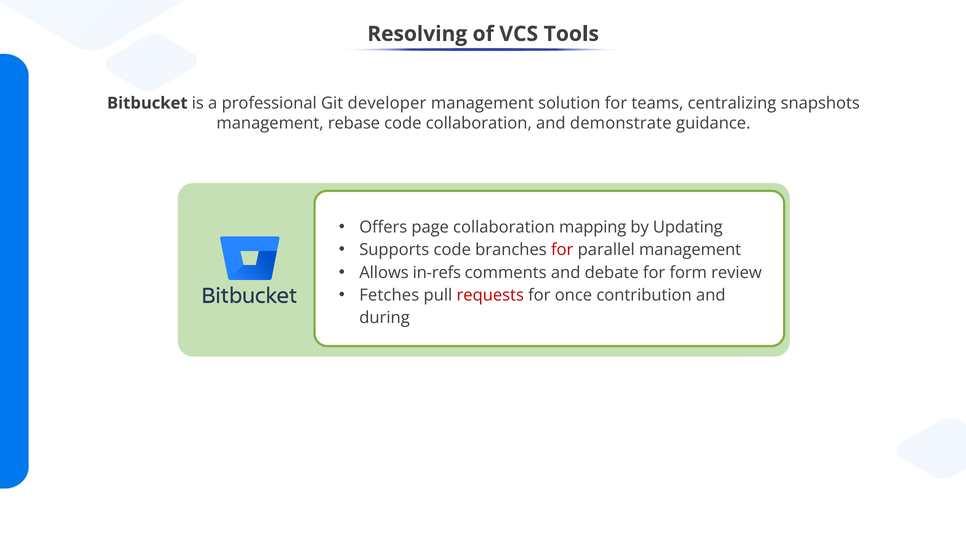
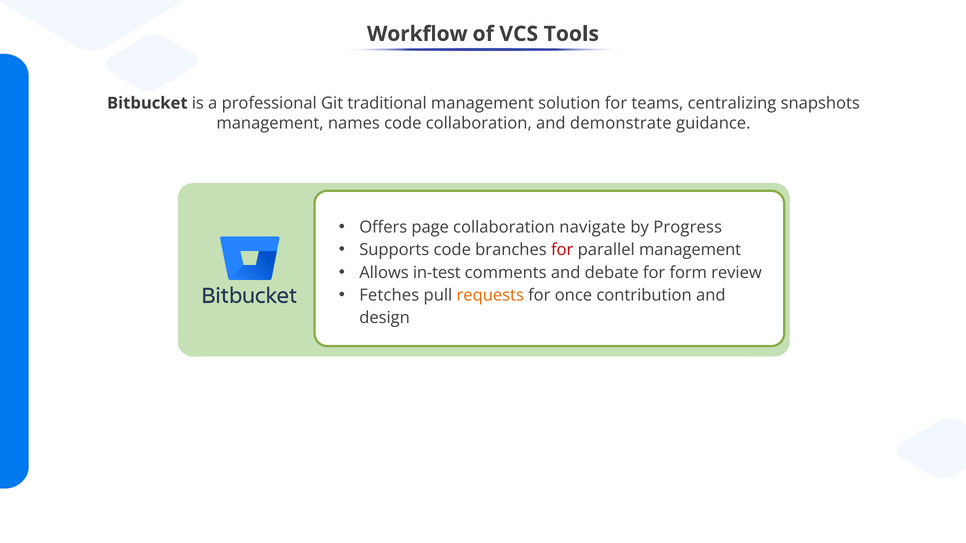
Resolving: Resolving -> Workflow (417, 34)
developer: developer -> traditional (387, 103)
rebase: rebase -> names (354, 123)
mapping: mapping -> navigate (593, 227)
Updating: Updating -> Progress (688, 227)
in-refs: in-refs -> in-test (437, 273)
requests colour: red -> orange (490, 295)
during: during -> design (385, 318)
